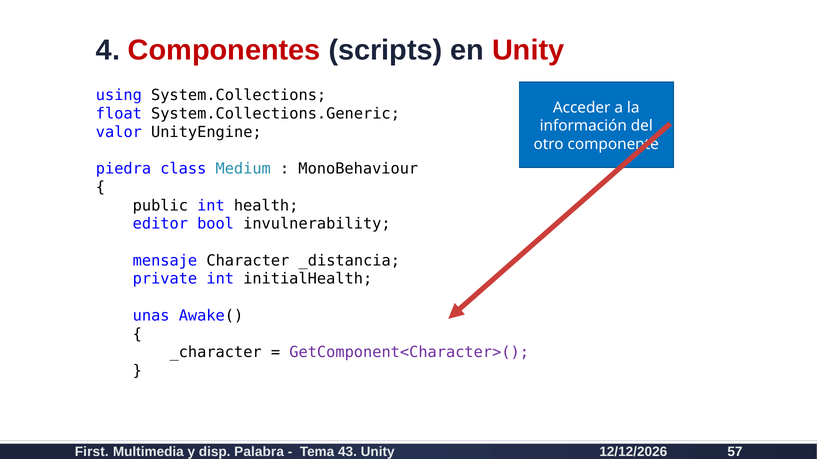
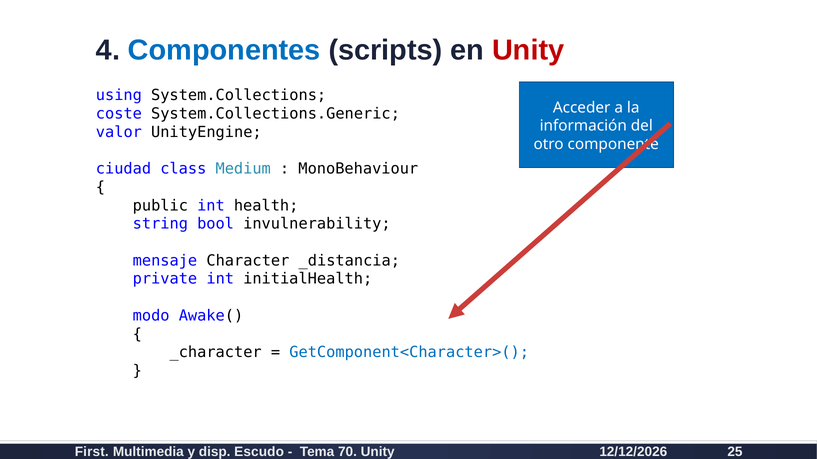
Componentes colour: red -> blue (224, 50)
float: float -> coste (119, 114)
piedra: piedra -> ciudad (124, 169)
editor: editor -> string (160, 224)
unas: unas -> modo (151, 316)
GetComponent<Character>( colour: purple -> blue (409, 353)
Palabra: Palabra -> Escudo (259, 452)
43: 43 -> 70 (348, 452)
57: 57 -> 25 (735, 452)
